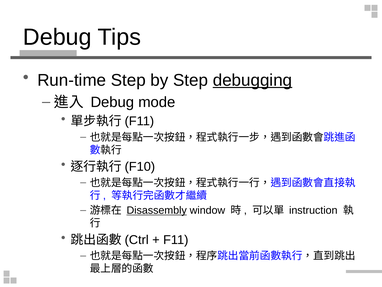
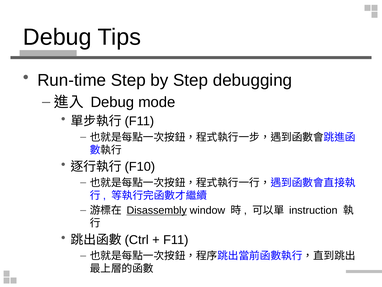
debugging underline: present -> none (252, 80)
